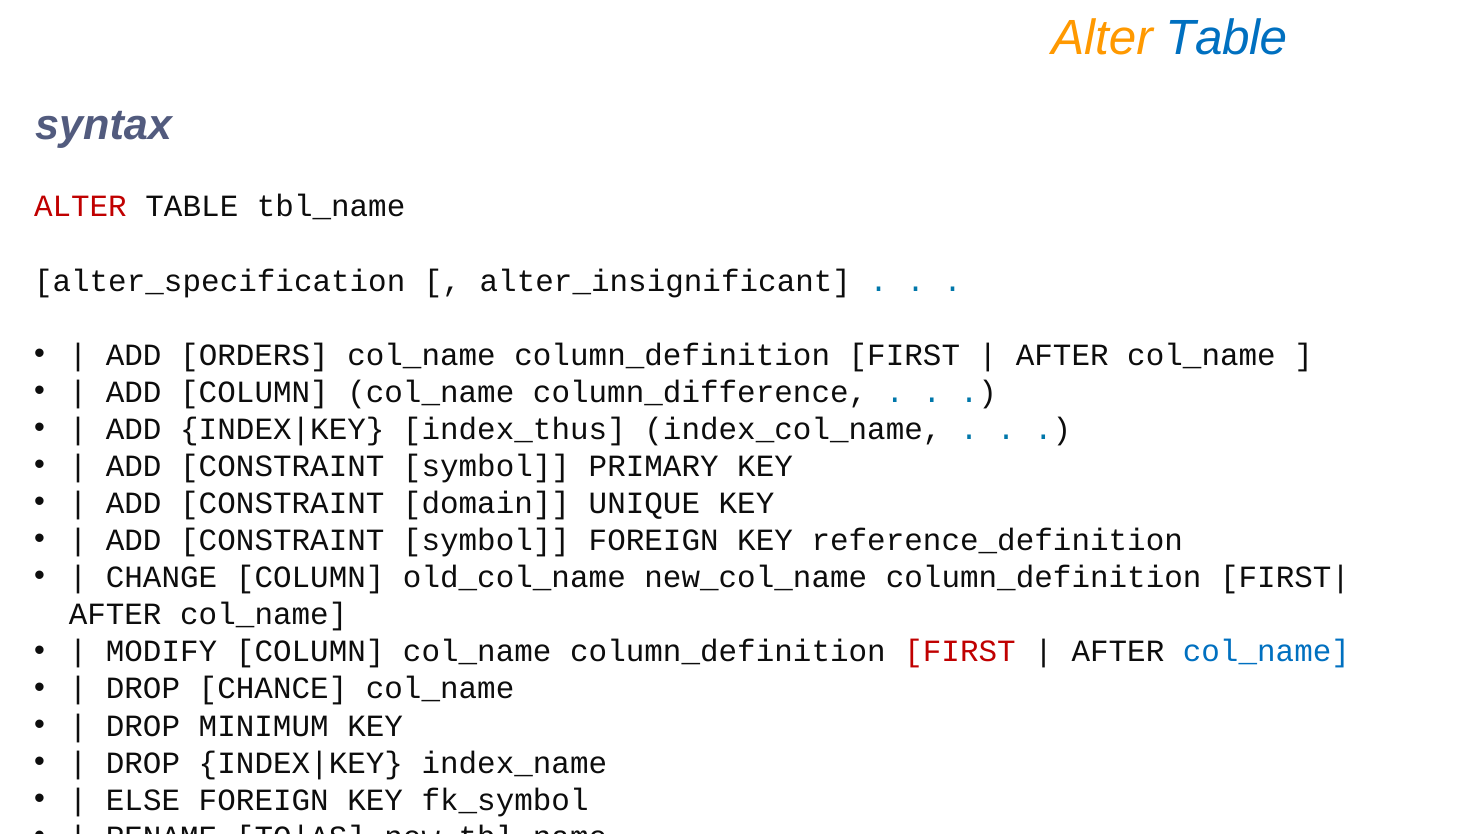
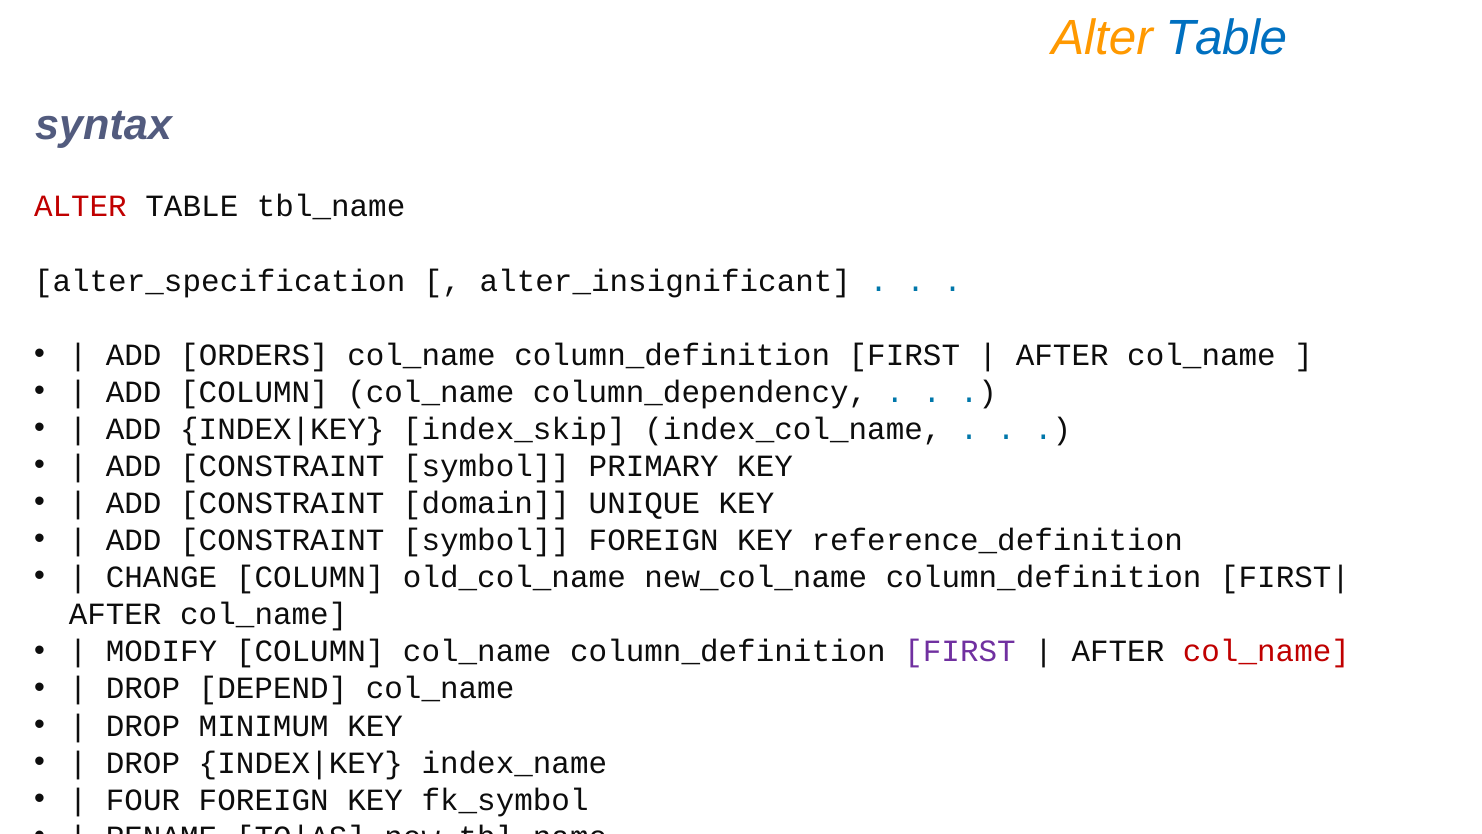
column_difference: column_difference -> column_dependency (700, 392)
index_thus: index_thus -> index_skip (514, 429)
FIRST colour: red -> purple (960, 651)
col_name colour: blue -> red (1266, 651)
CHANCE: CHANCE -> DEPEND (273, 688)
ELSE: ELSE -> FOUR (143, 800)
